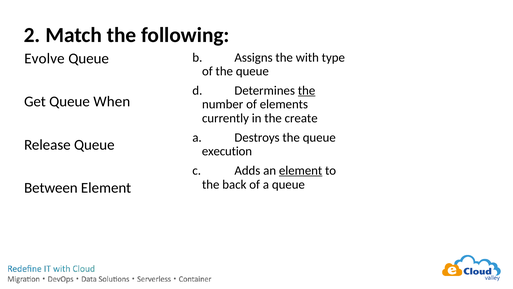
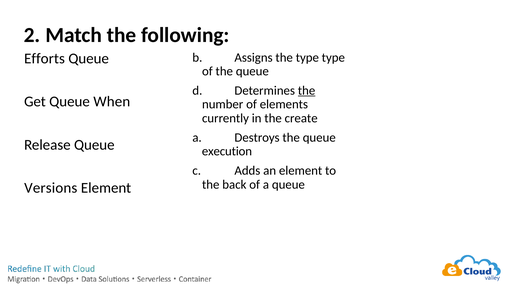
the with: with -> type (307, 57)
Evolve: Evolve -> Efforts (44, 58)
element underline: present -> none (301, 170)
Between: Between -> Versions (51, 188)
